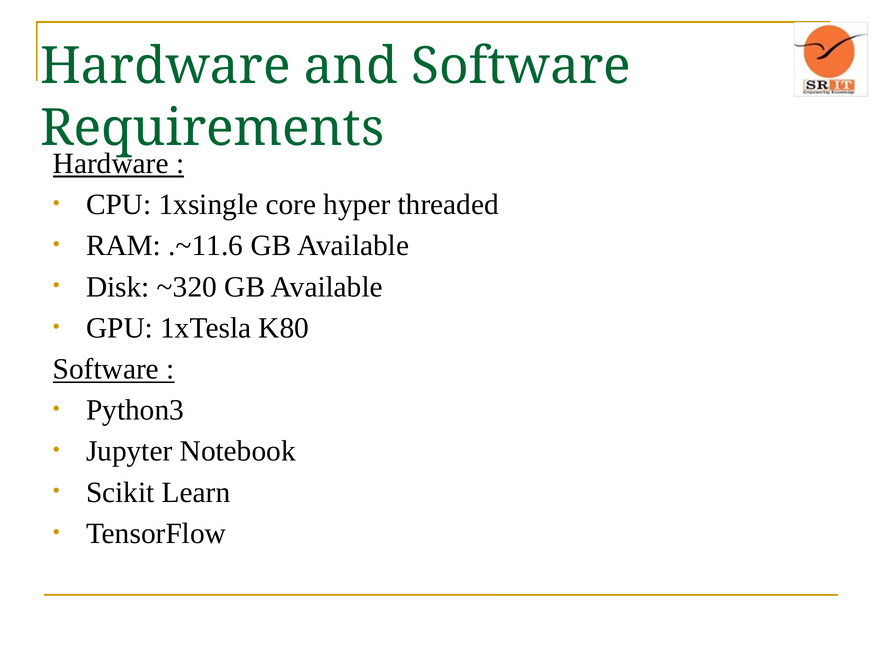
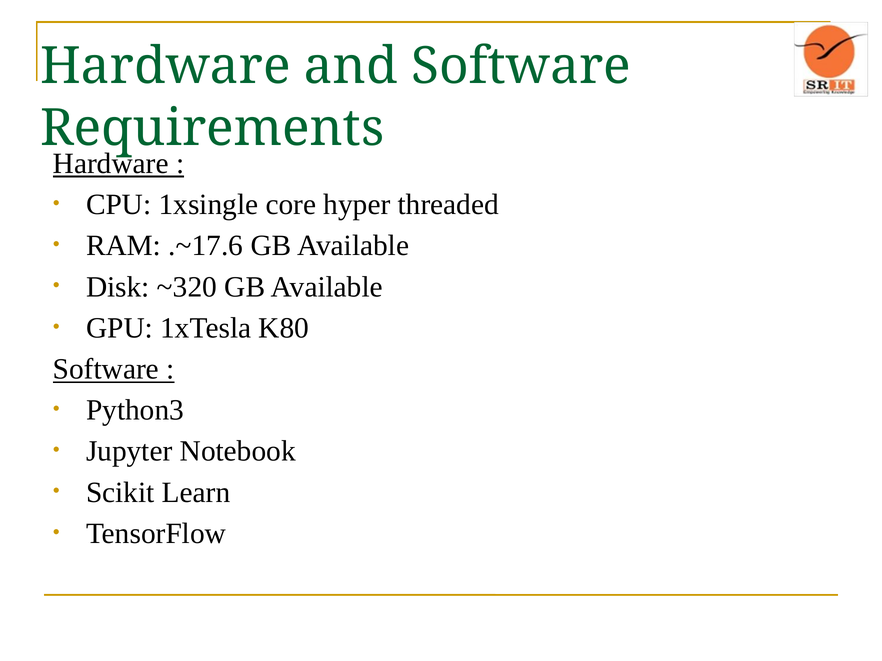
.~11.6: .~11.6 -> .~17.6 (206, 246)
